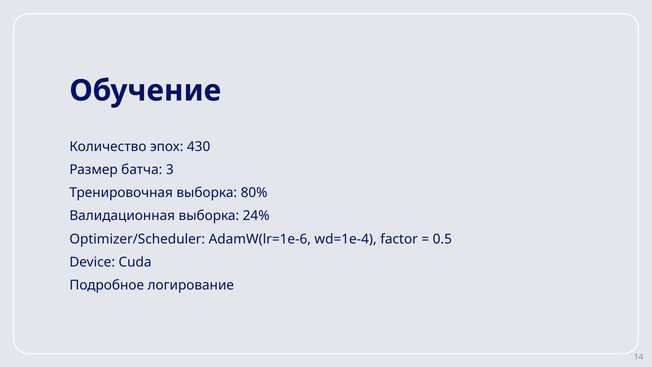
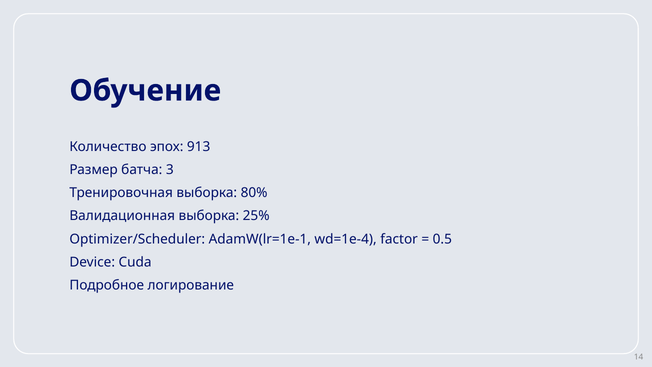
430: 430 -> 913 (199, 147)
24%: 24% -> 25% (256, 216)
AdamW(lr=1e-6: AdamW(lr=1e-6 -> AdamW(lr=1e-1 (260, 239)
